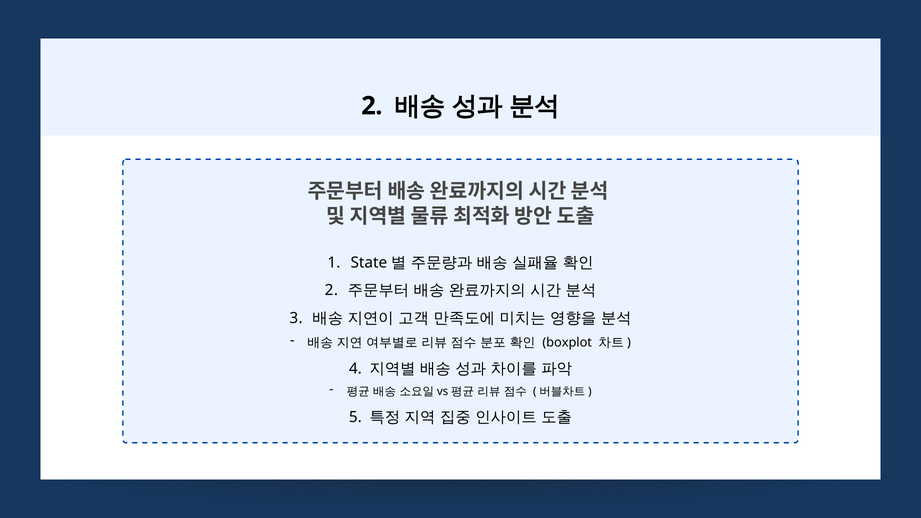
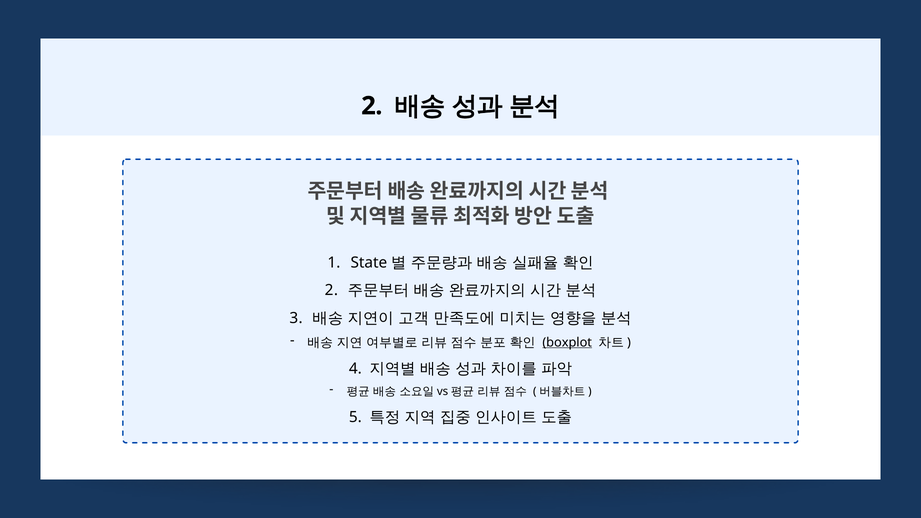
boxplot underline: none -> present (567, 342)
